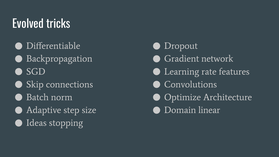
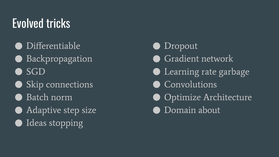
features: features -> garbage (234, 72)
linear: linear -> about (209, 110)
